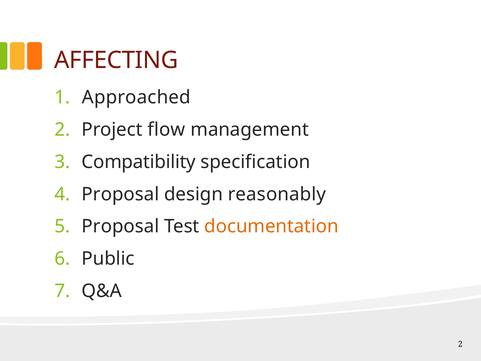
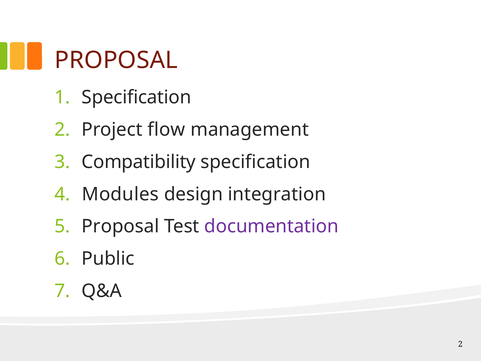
AFFECTING: AFFECTING -> PROPOSAL (116, 60)
Approached: Approached -> Specification (136, 97)
Proposal: Proposal -> Modules (120, 194)
reasonably: reasonably -> integration (277, 194)
documentation colour: orange -> purple (272, 226)
